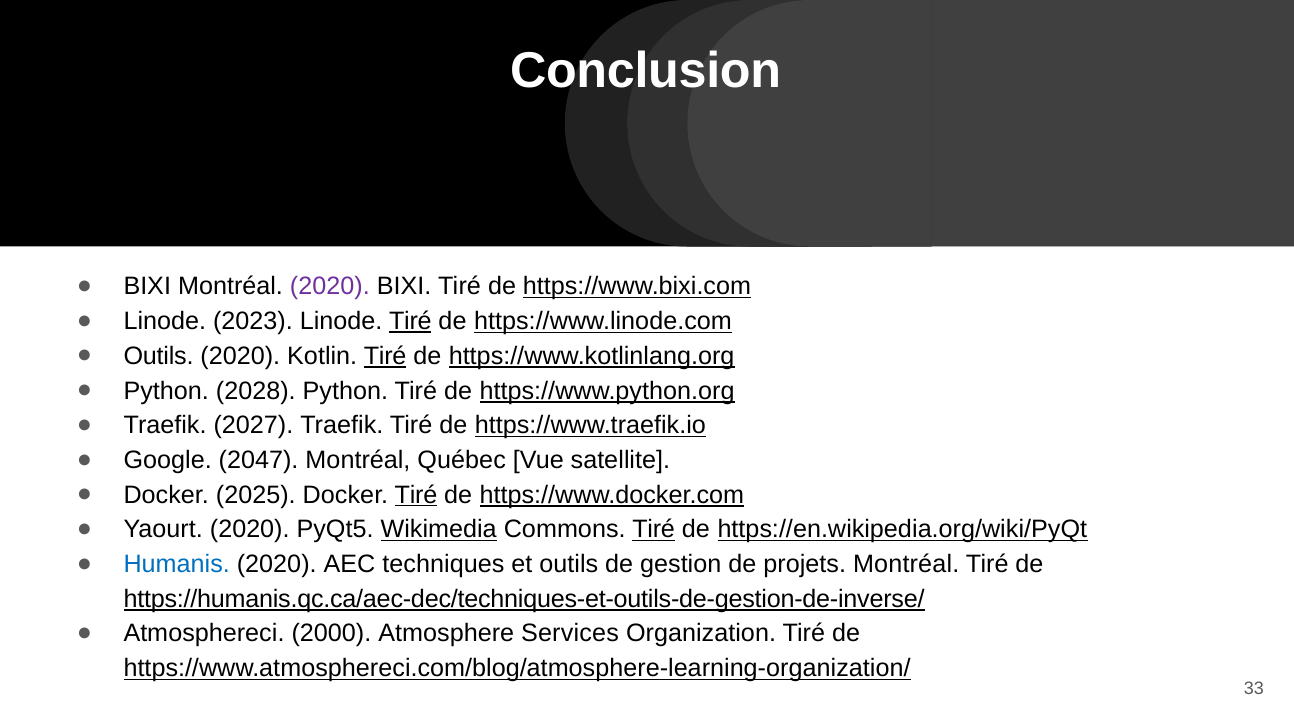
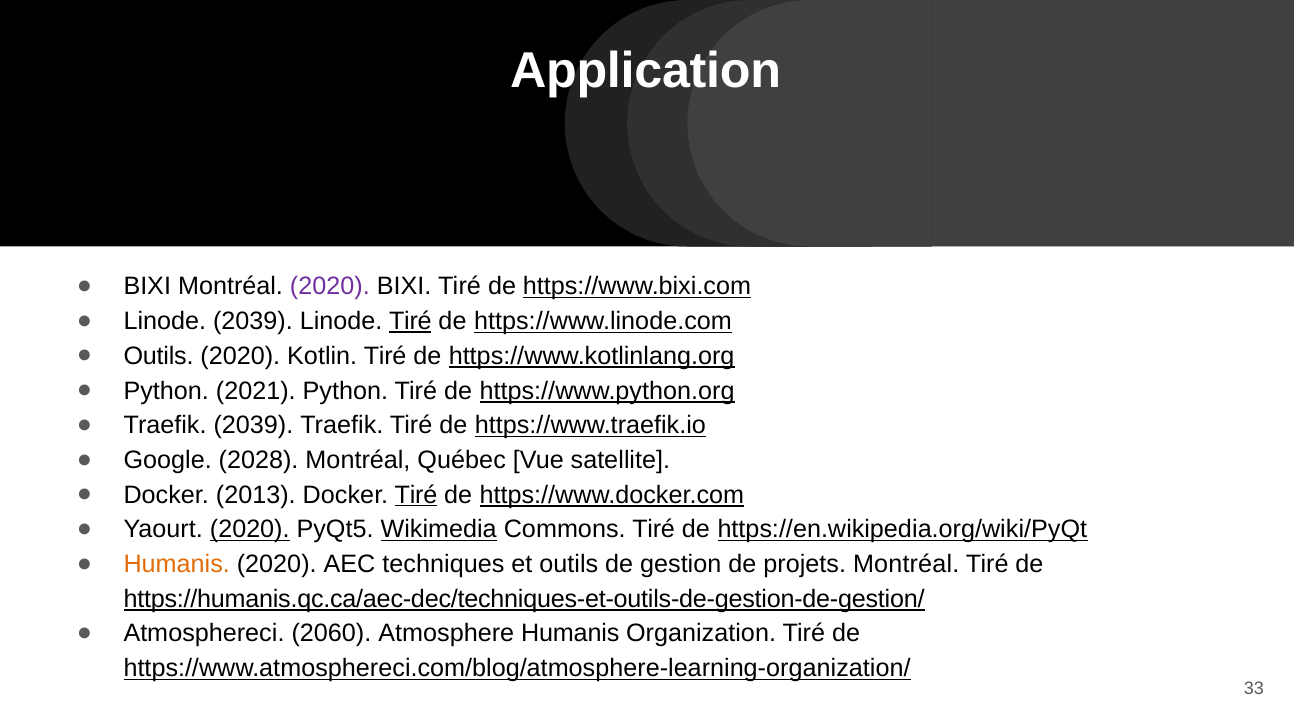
Conclusion: Conclusion -> Application (646, 71)
Linode 2023: 2023 -> 2039 (253, 321)
Tiré underline: present -> none (385, 356)
2028: 2028 -> 2021 (256, 391)
Traefik 2027: 2027 -> 2039 (253, 425)
2047: 2047 -> 2028 (259, 460)
2025: 2025 -> 2013 (256, 495)
2020 underline: none -> present (250, 529)
Tiré underline: present -> none (654, 529)
Humanis colour: blue -> orange (177, 564)
https://humanis.qc.ca/aec-dec/techniques-et-outils-de-gestion-de-inverse/: https://humanis.qc.ca/aec-dec/techniques-et-outils-de-gestion-de-inverse/ -> https://humanis.qc.ca/aec-dec/techniques-et-outils-de-gestion-de-gestion/ (524, 599)
2000: 2000 -> 2060 (331, 633)
Atmosphere Services: Services -> Humanis (570, 633)
